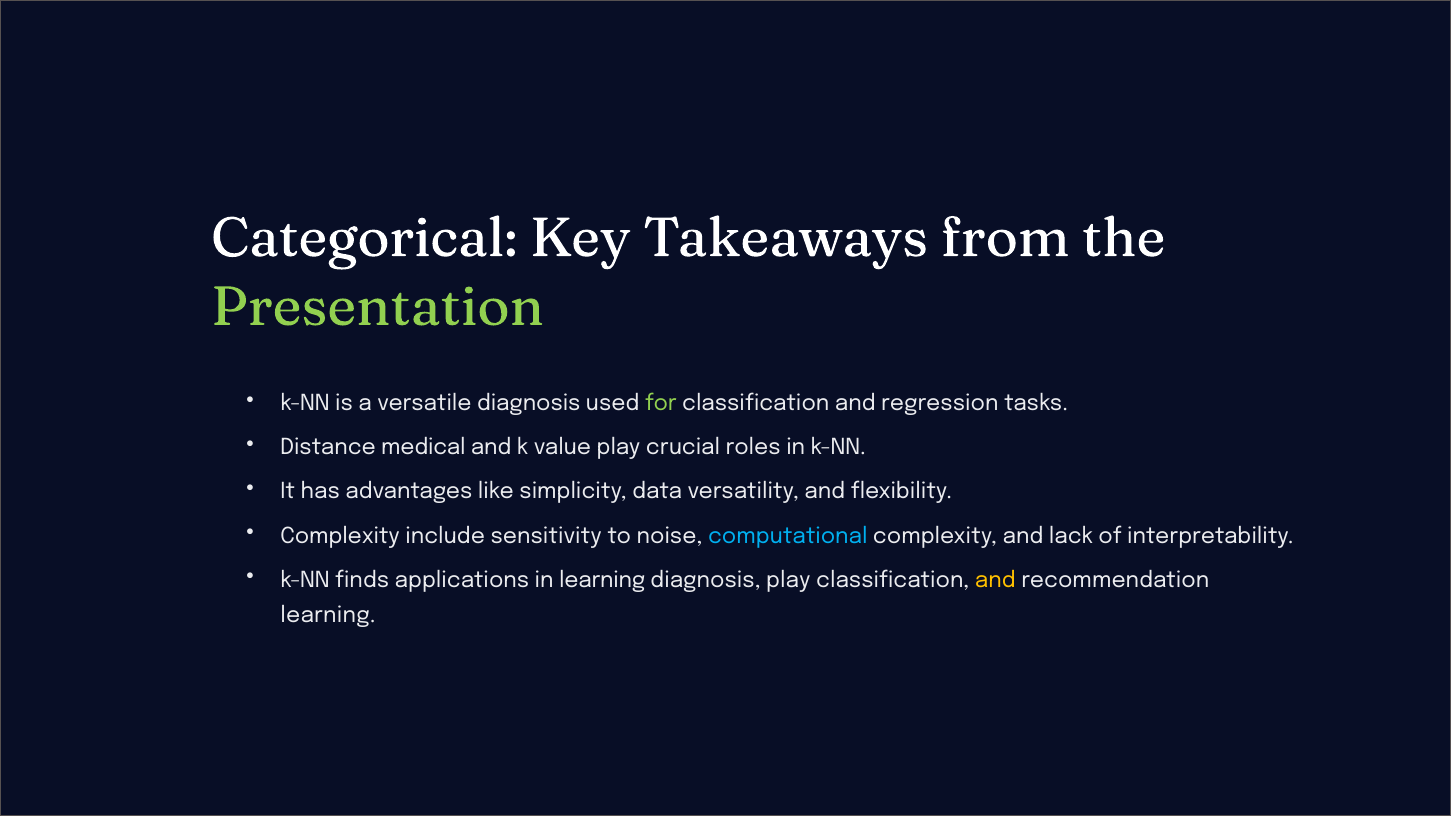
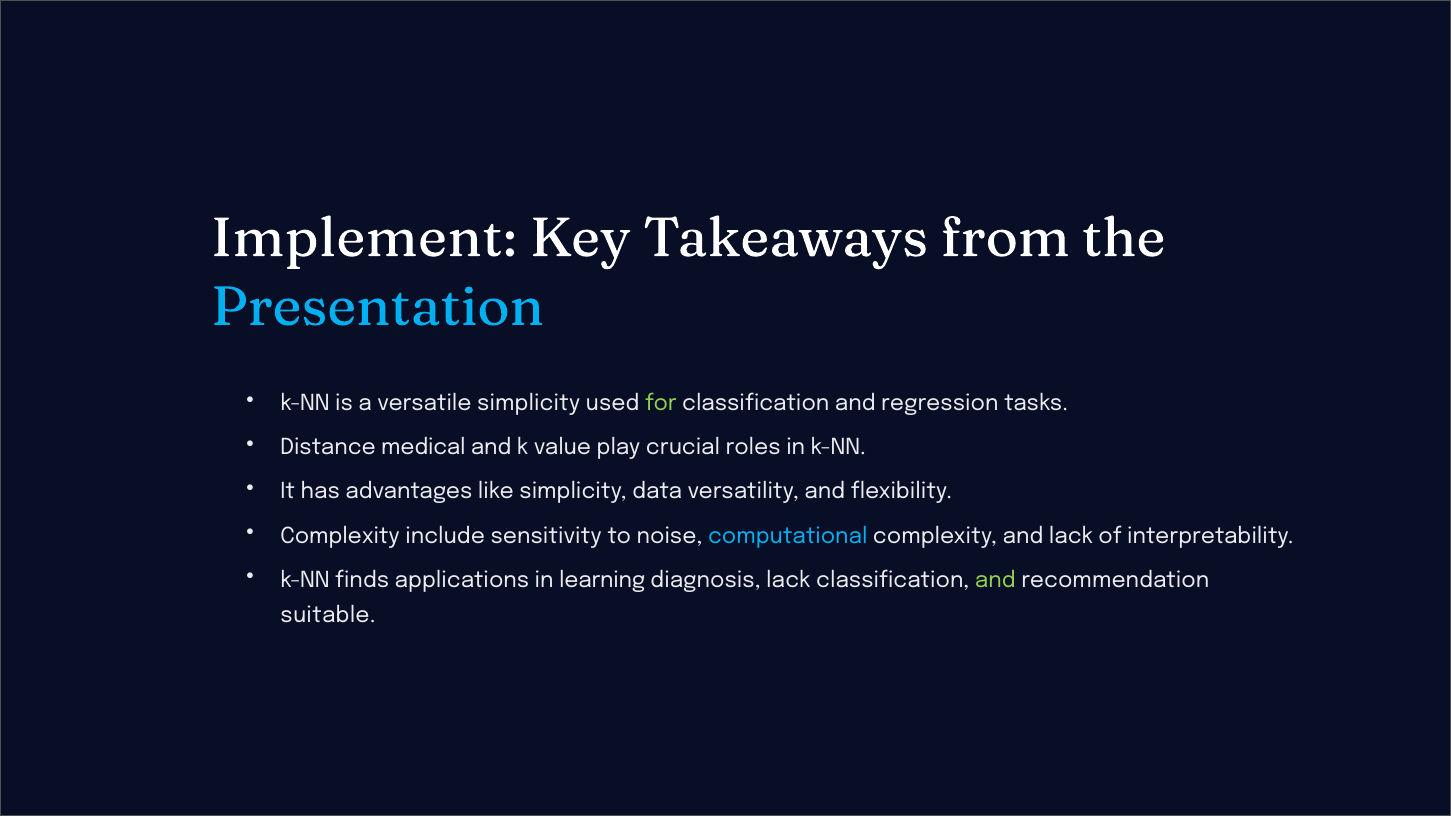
Categorical: Categorical -> Implement (364, 238)
Presentation colour: light green -> light blue (377, 307)
versatile diagnosis: diagnosis -> simplicity (529, 404)
diagnosis play: play -> lack (788, 580)
and colour: yellow -> light green (995, 580)
learning: learning -> suitable (328, 615)
